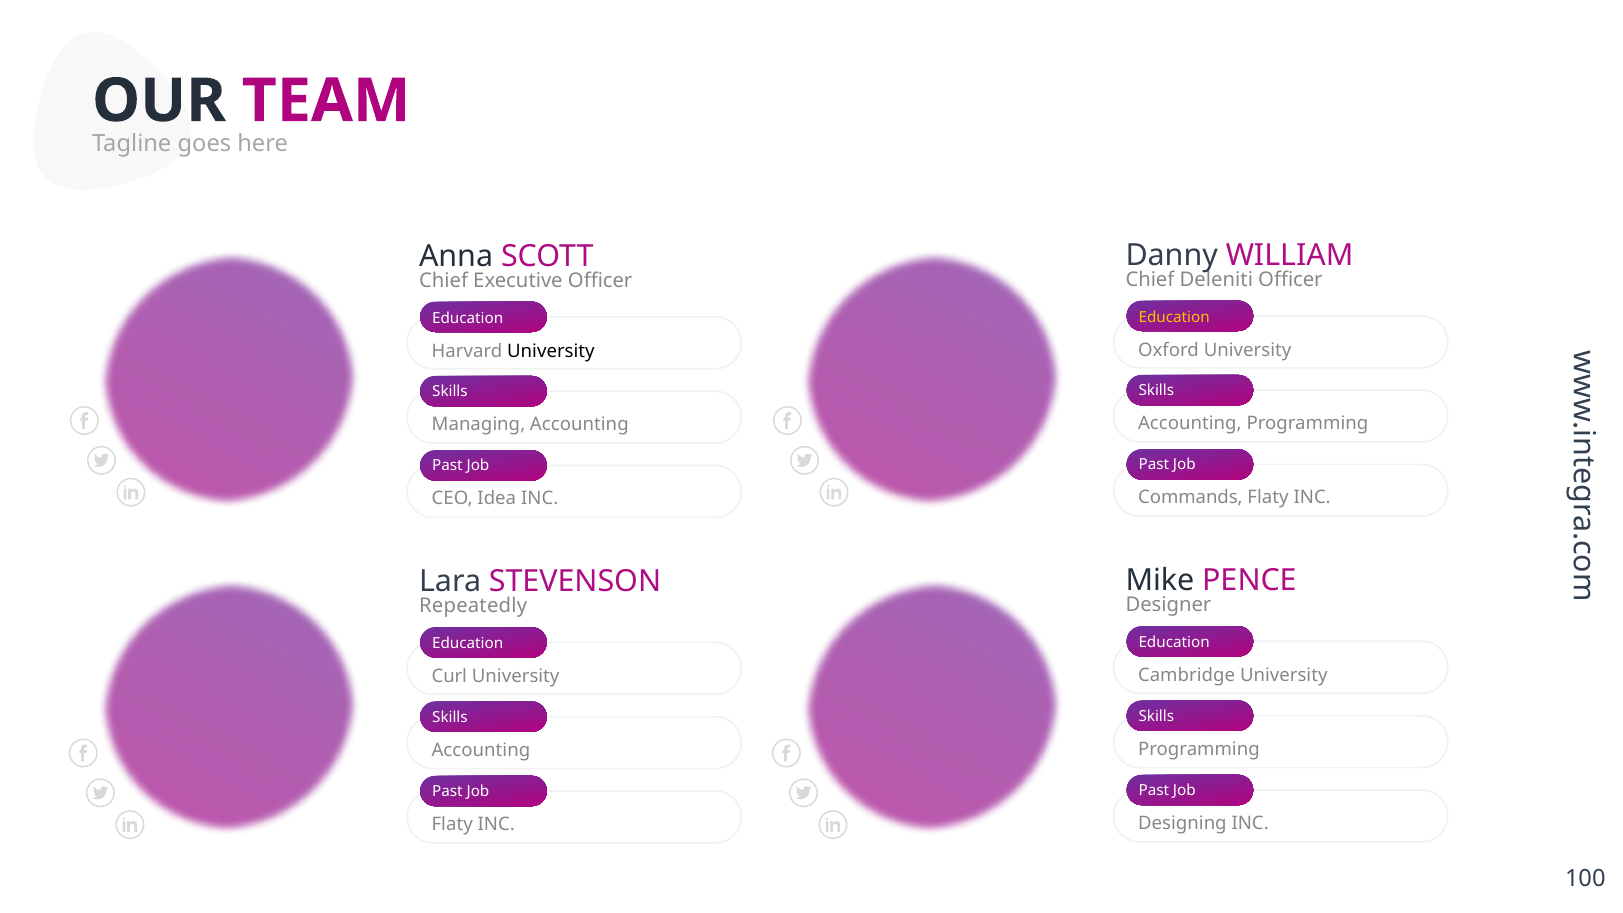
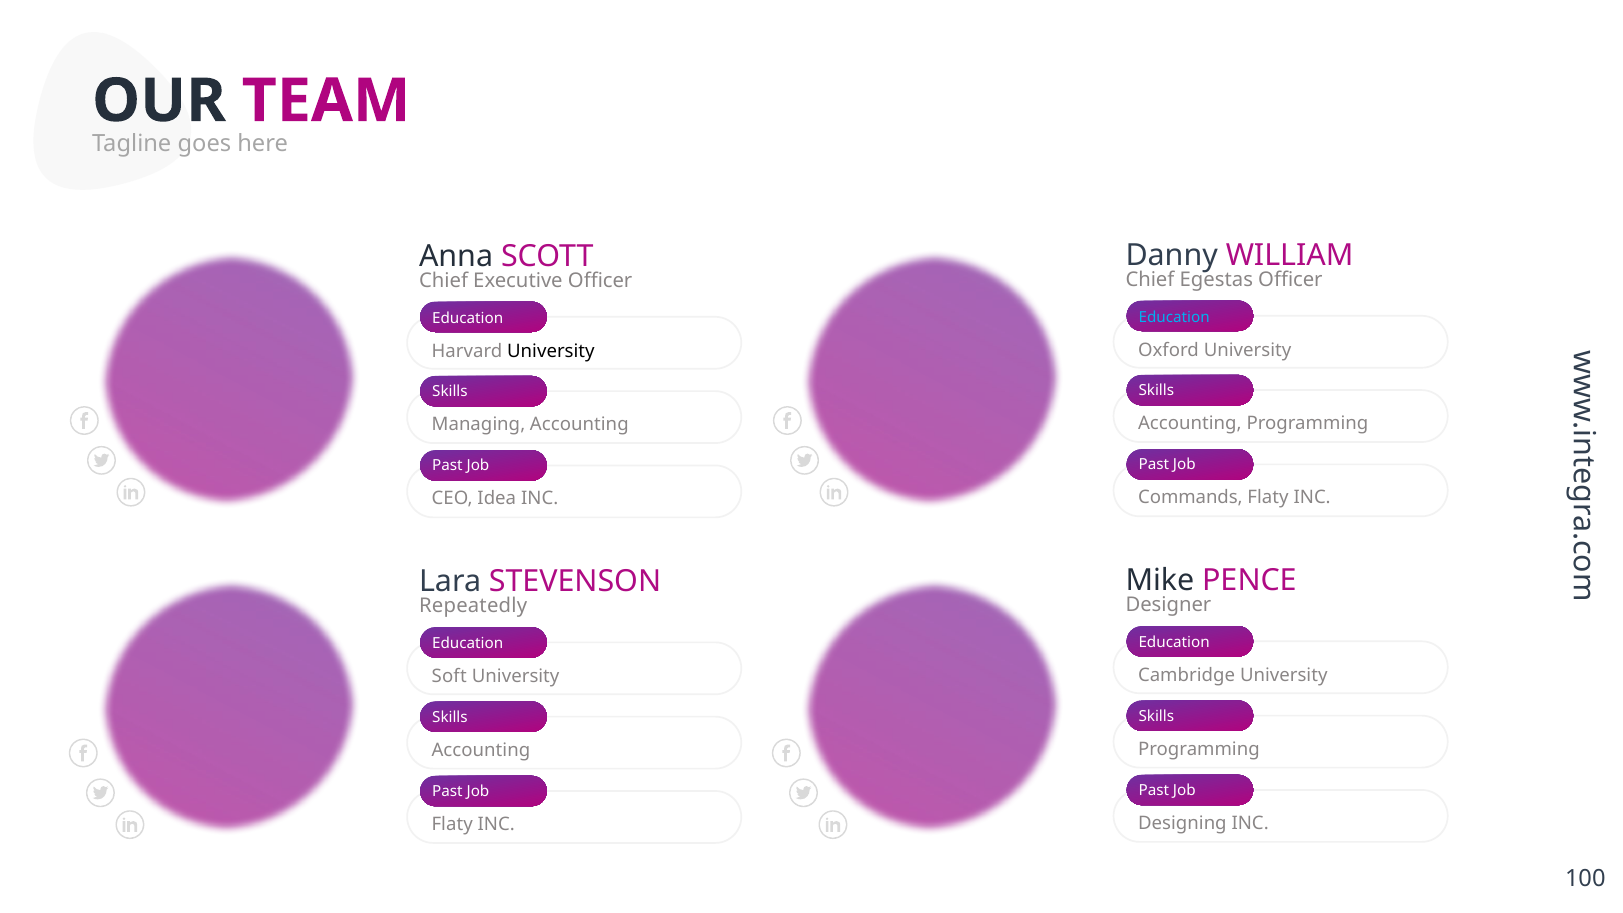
Deleniti: Deleniti -> Egestas (1216, 280)
Education colour: yellow -> light blue (1174, 317)
Curl: Curl -> Soft (449, 676)
